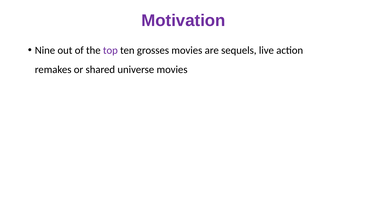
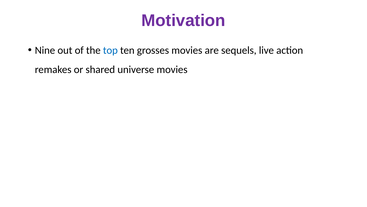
top colour: purple -> blue (110, 50)
